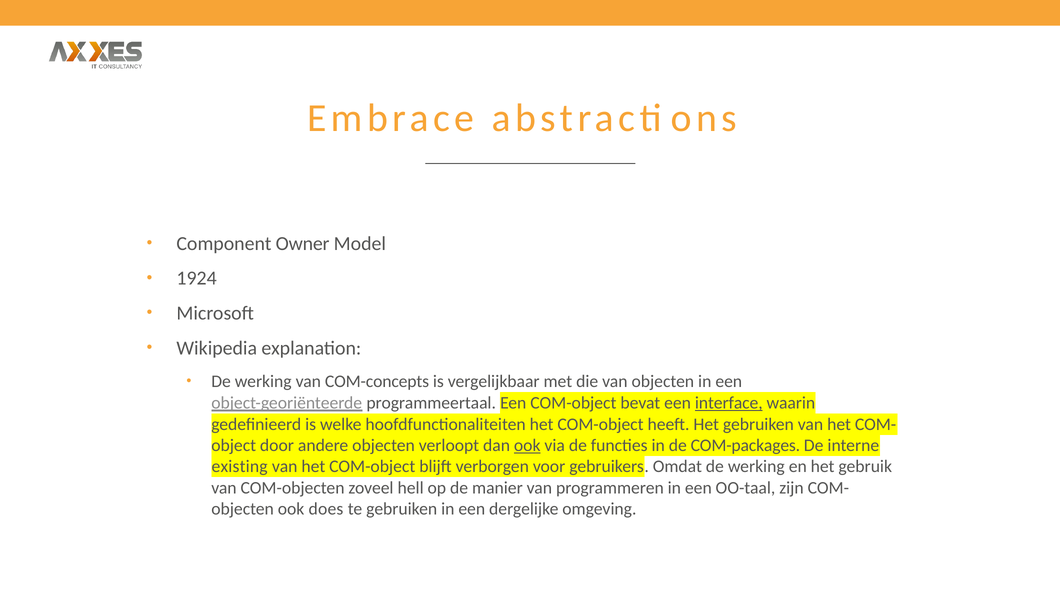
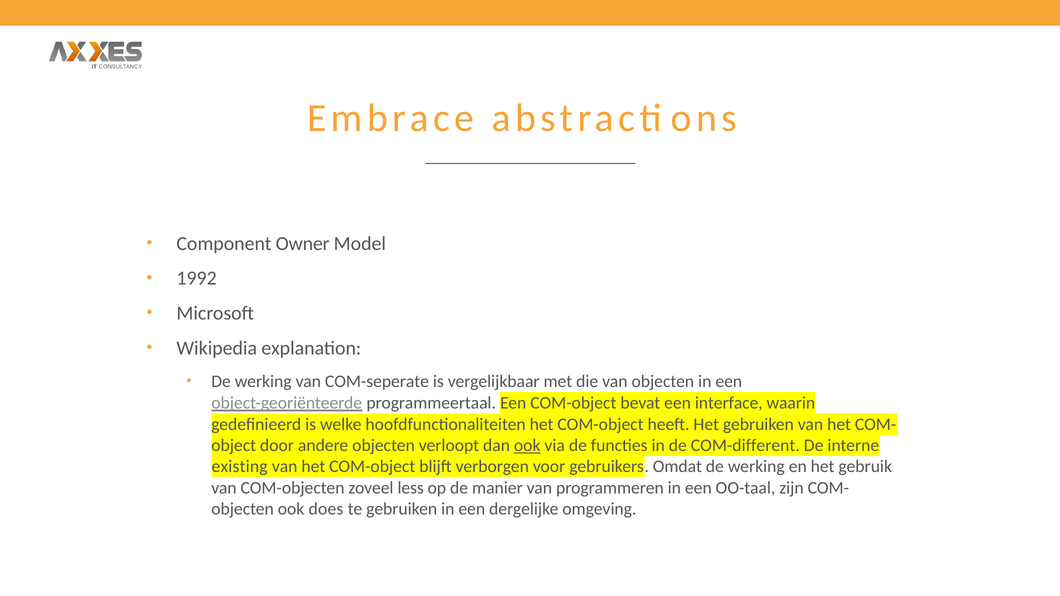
1924: 1924 -> 1992 (197, 279)
COM-concepts: COM-concepts -> COM-seperate (377, 382)
interface underline: present -> none (729, 403)
COM-packages: COM-packages -> COM-different (745, 446)
hell: hell -> less (411, 488)
